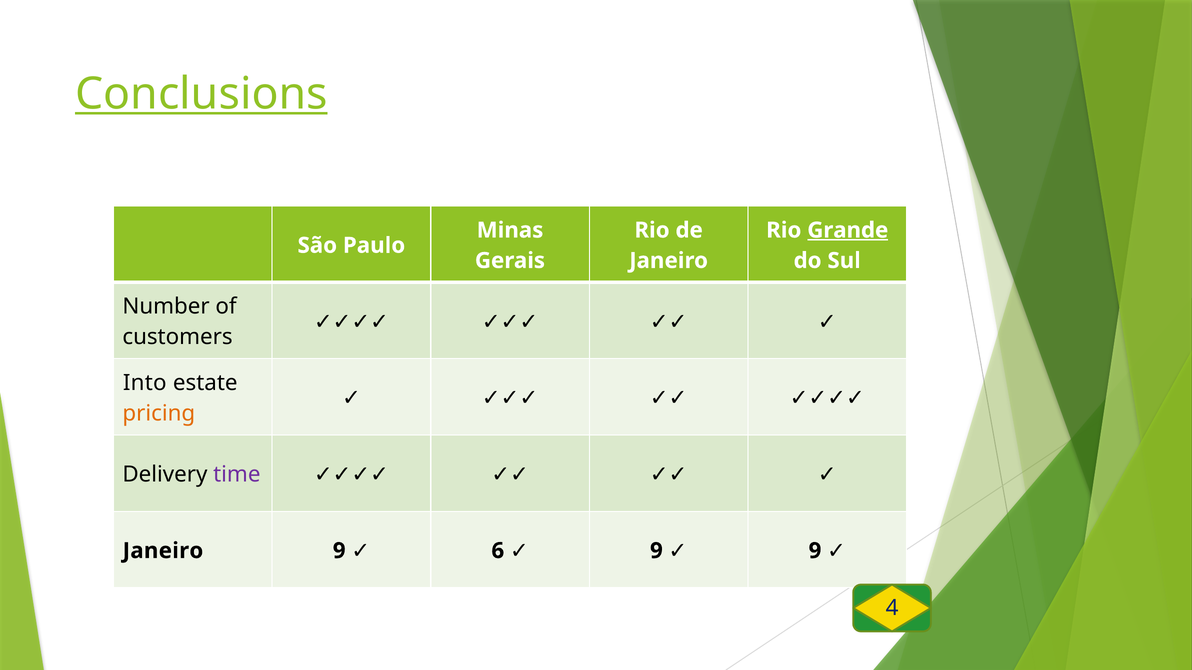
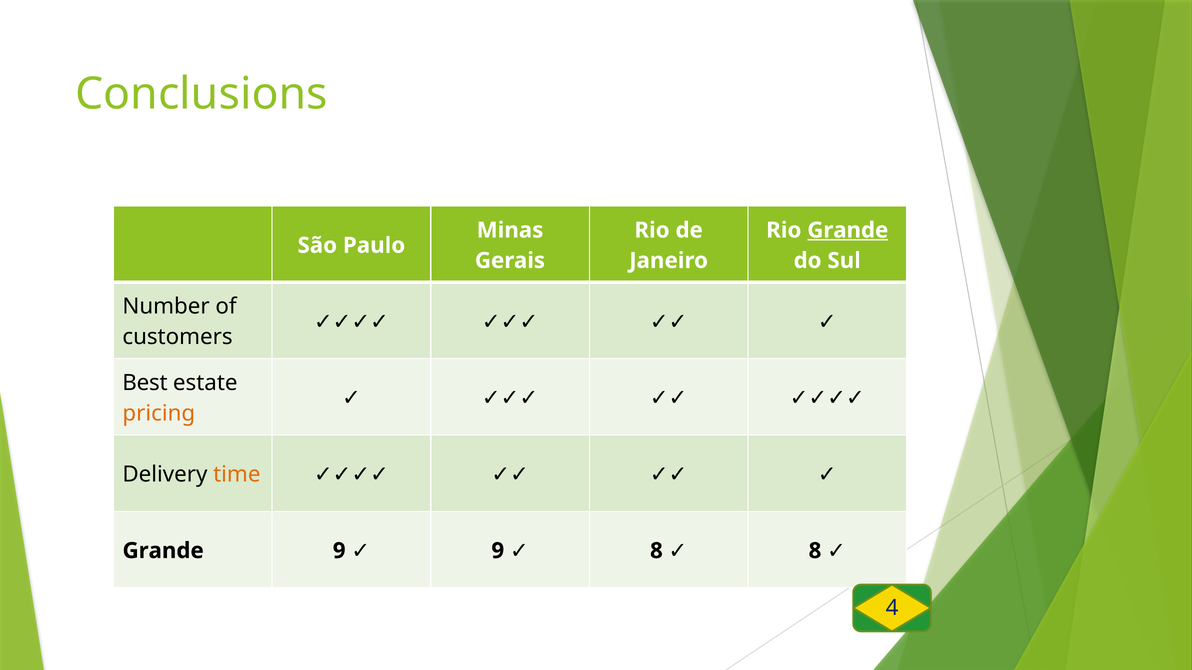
Conclusions underline: present -> none (201, 94)
Into: Into -> Best (145, 383)
time colour: purple -> orange (237, 475)
Janeiro: Janeiro -> Grande (163, 551)
6: 6 -> 9 (498, 551)
9: 9 -> 8 (656, 551)
9: 9 -> 8 (815, 551)
